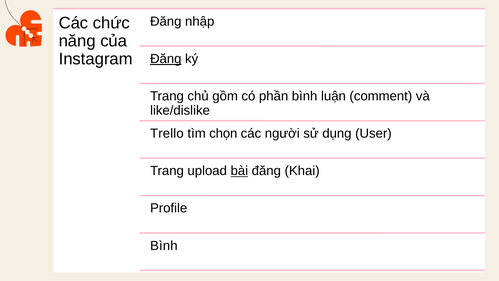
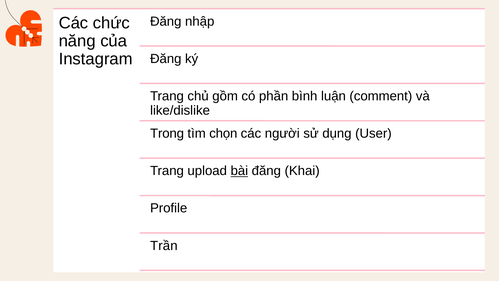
Đăng underline: present -> none (166, 59)
Trello: Trello -> Trong (167, 133)
Bình: Bình -> Trần (164, 245)
